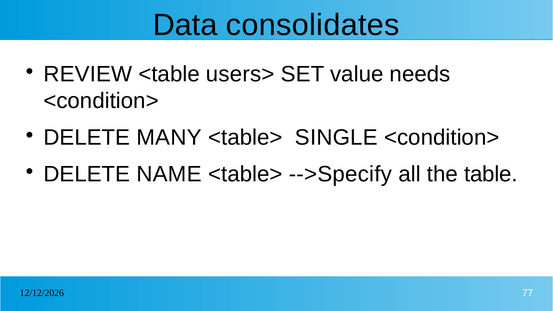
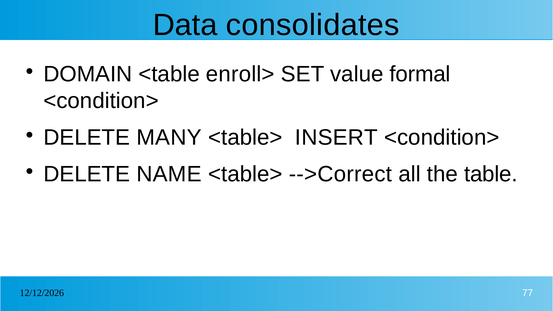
REVIEW: REVIEW -> DOMAIN (88, 74)
users>: users> -> enroll> (240, 74)
needs: needs -> formal (420, 74)
SINGLE: SINGLE -> INSERT (336, 138)
-->Specify: -->Specify -> -->Correct (340, 174)
